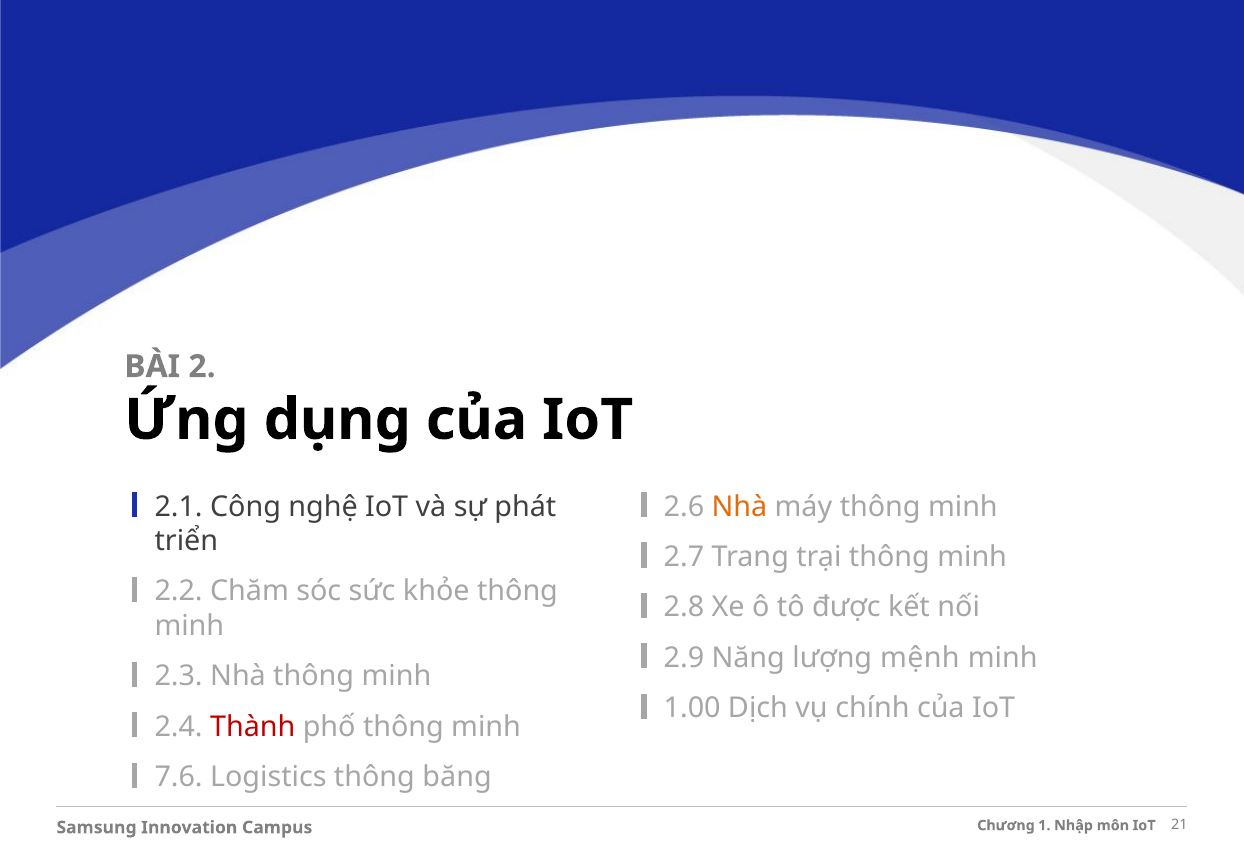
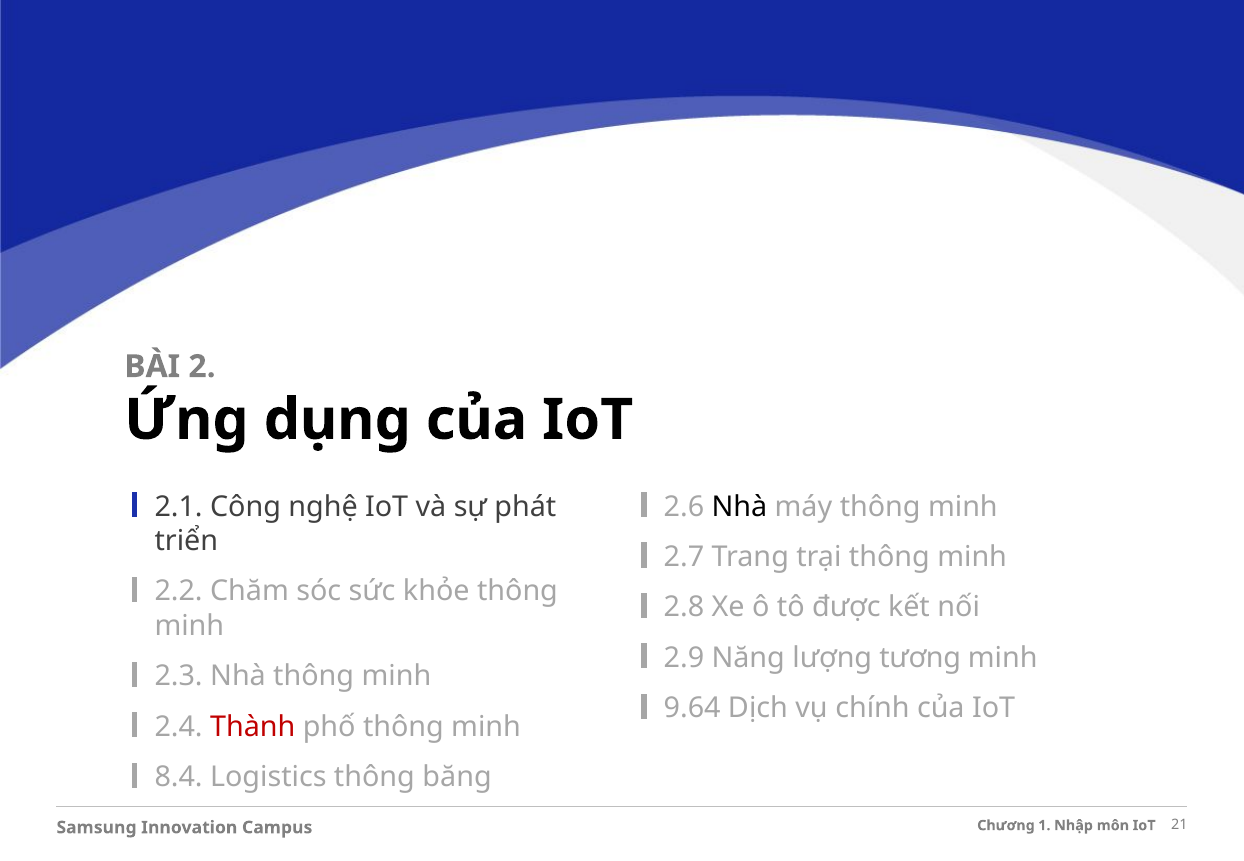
Nhà colour: orange -> black (739, 507)
mệnh: mệnh -> tương (920, 658)
1.00: 1.00 -> 9.64 (692, 709)
7.6: 7.6 -> 8.4 (179, 778)
